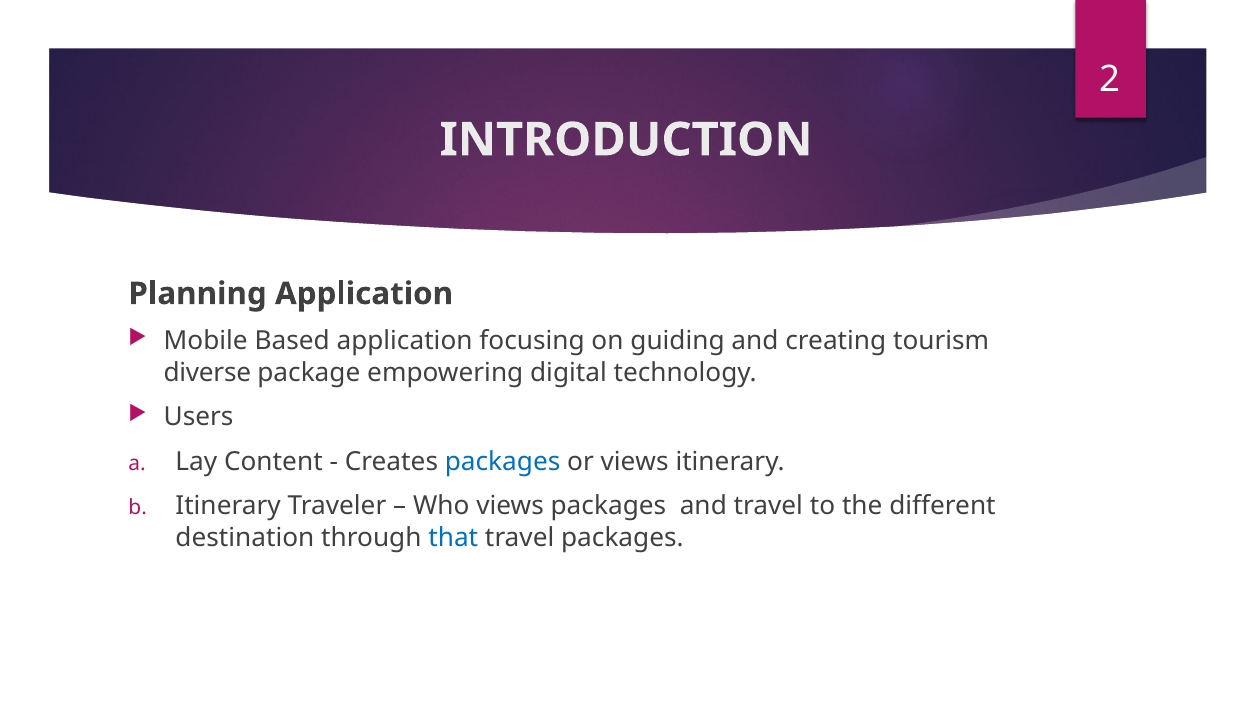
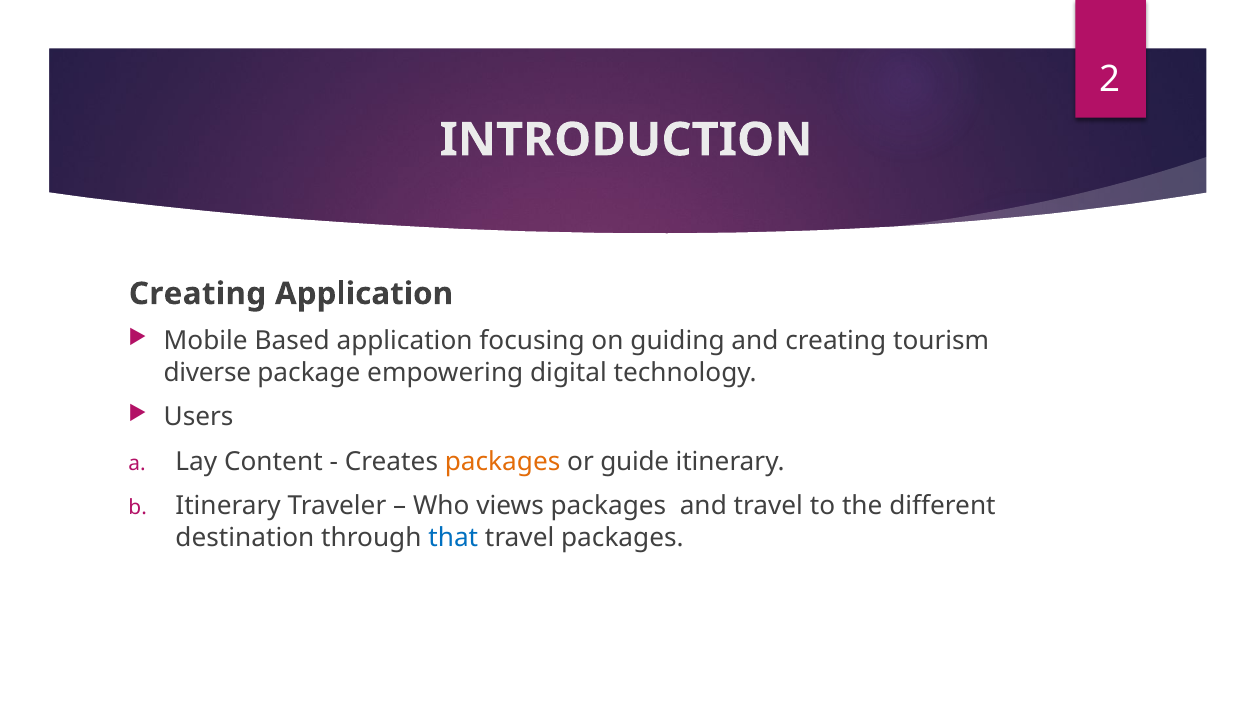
Planning: Planning -> Creating (197, 294)
packages colour: blue -> orange (503, 462)
or views: views -> guide (635, 462)
